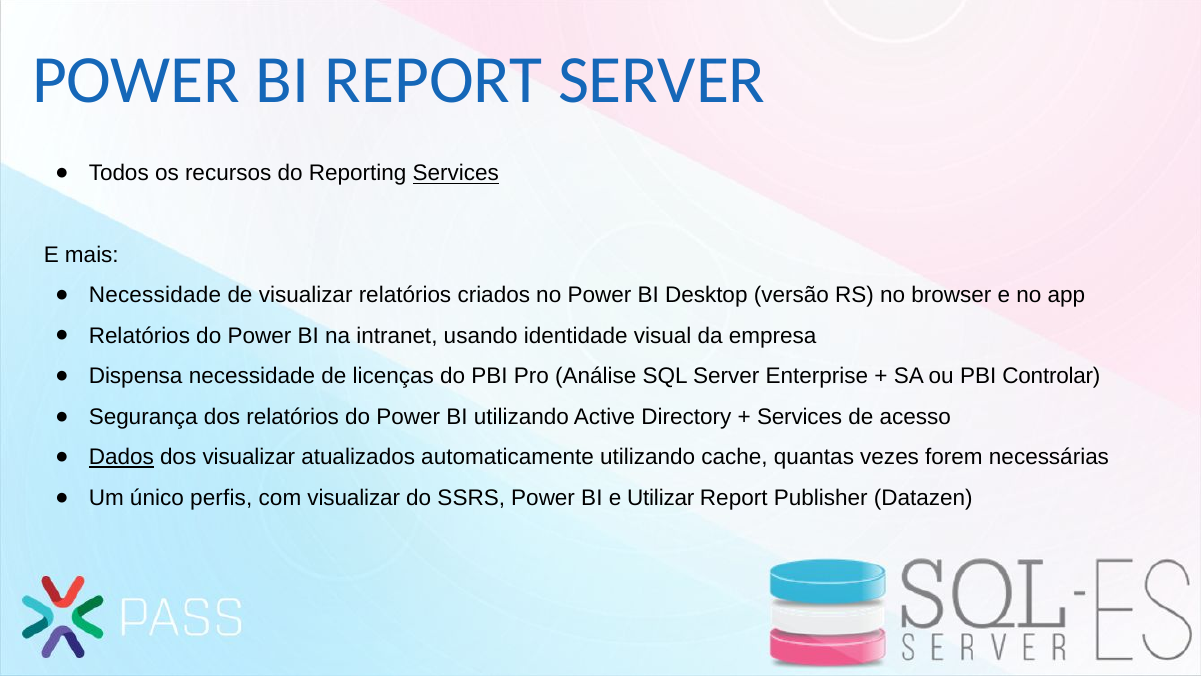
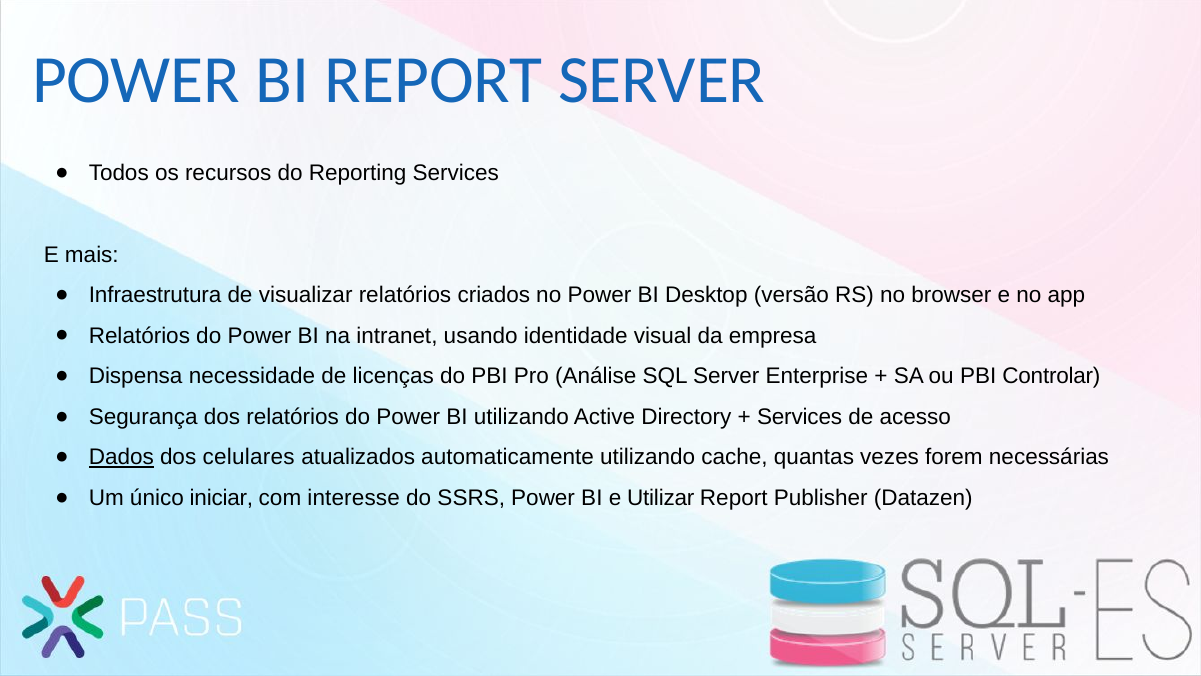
Services underline: present -> none (456, 173)
Necessidade: Necessidade -> Infraestrutura (155, 295)
dos visualizar: visualizar -> celulares (249, 457)
perfis: perfis -> iniciar (221, 498)
com visualizar: visualizar -> interesse (354, 498)
